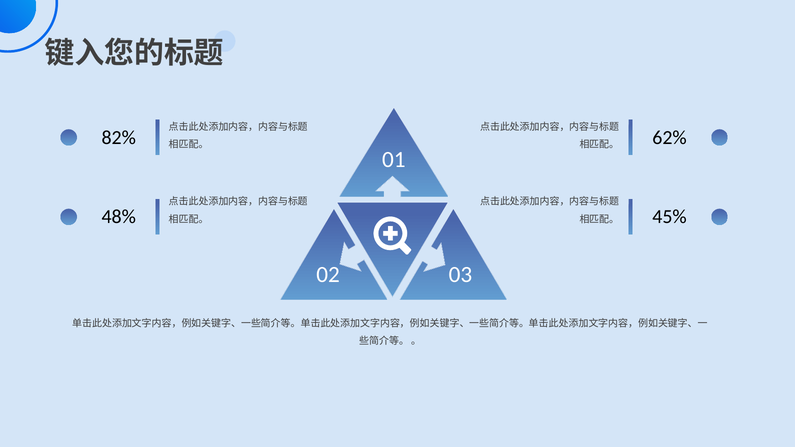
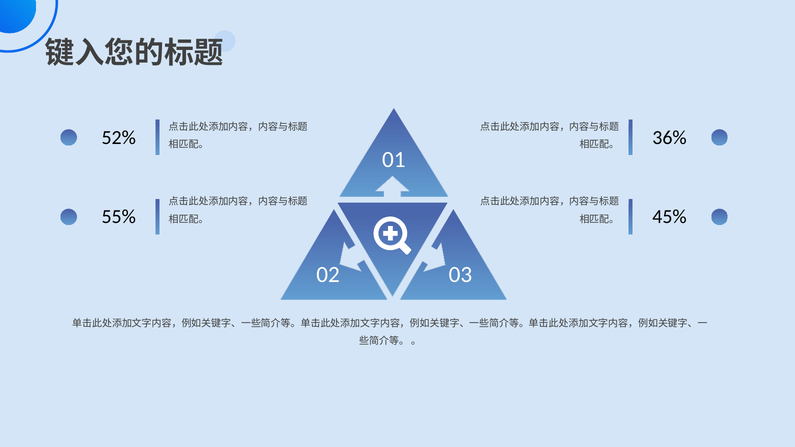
82%: 82% -> 52% (119, 137)
62%: 62% -> 36% (670, 137)
48%: 48% -> 55% (119, 217)
